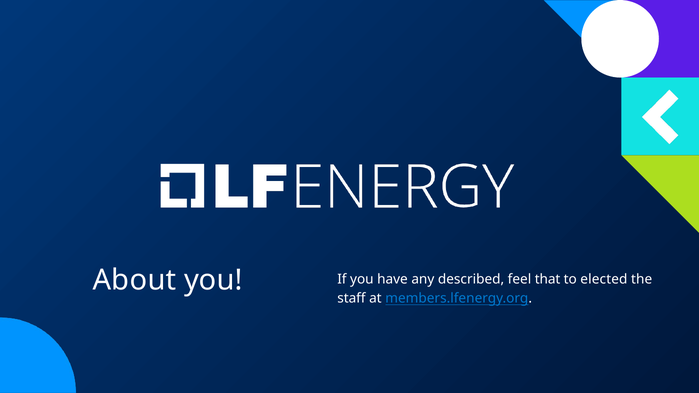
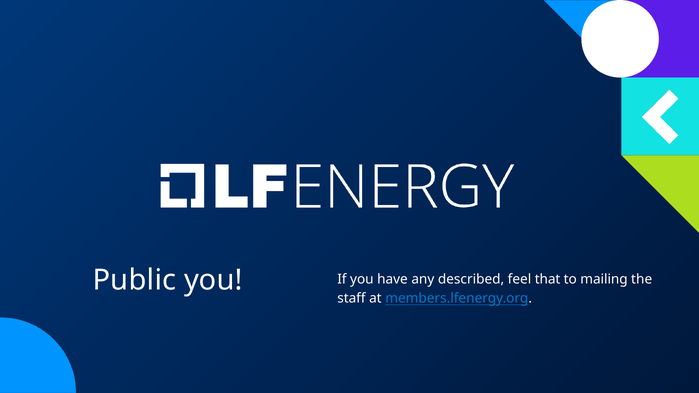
About: About -> Public (134, 280)
elected: elected -> mailing (604, 279)
